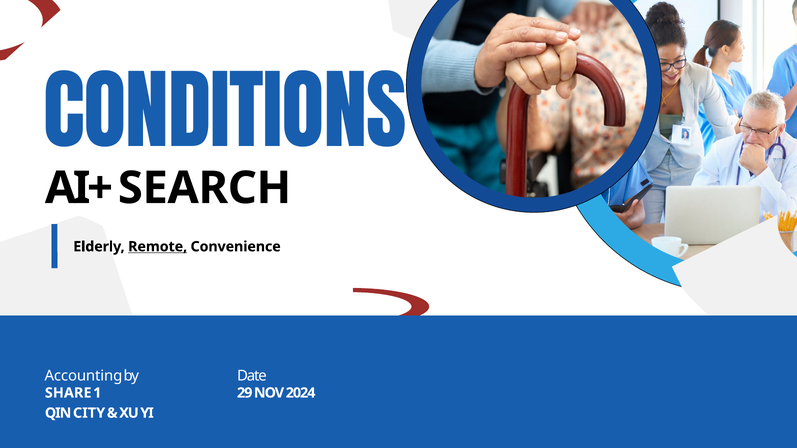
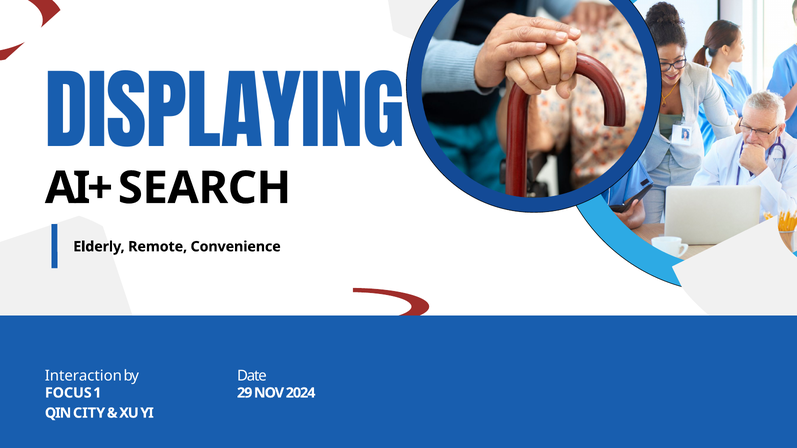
CONDITIONS: CONDITIONS -> DISPLAYING (225, 117)
Remote underline: present -> none (158, 247)
Accounting: Accounting -> Interaction (83, 376)
SHARE: SHARE -> FOCUS (68, 393)
